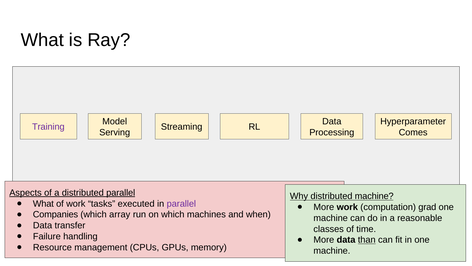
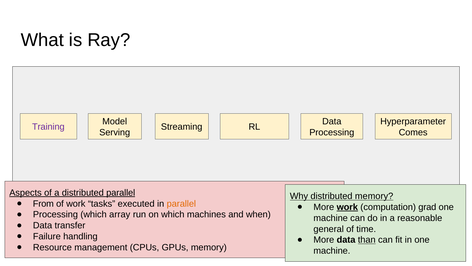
distributed machine: machine -> memory (374, 196)
What: What -> From (43, 203)
parallel colour: purple -> orange (181, 203)
work underline: none -> present (347, 207)
Companies: Companies -> Processing (55, 214)
classes: classes -> general (329, 229)
